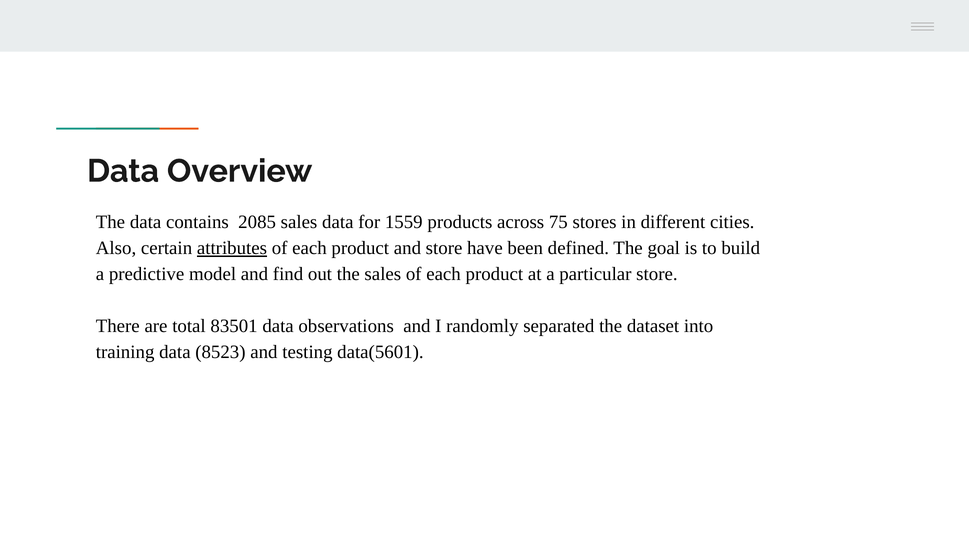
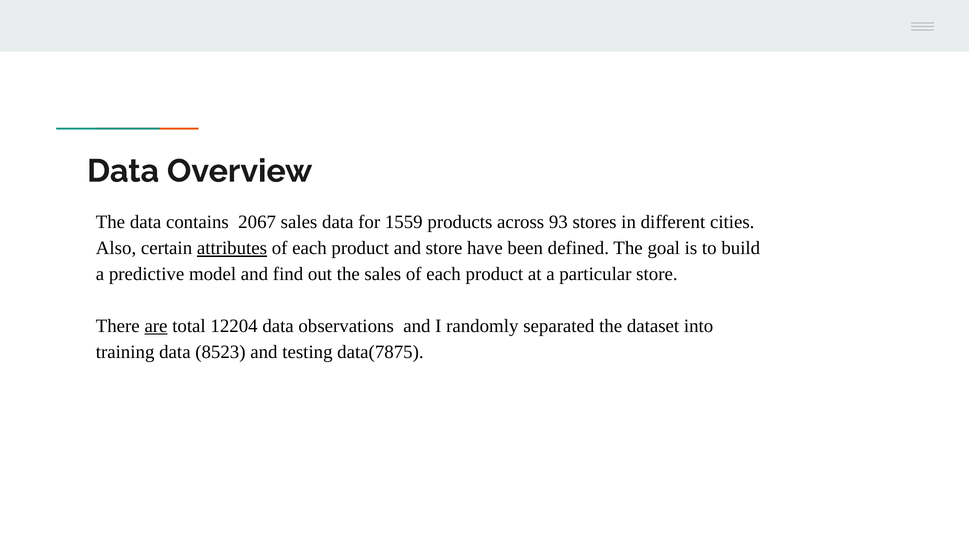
2085: 2085 -> 2067 (257, 222)
75: 75 -> 93 (558, 222)
are underline: none -> present (156, 326)
83501: 83501 -> 12204 (234, 326)
data(5601: data(5601 -> data(7875 (380, 352)
